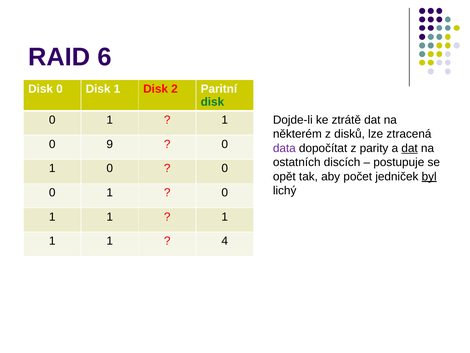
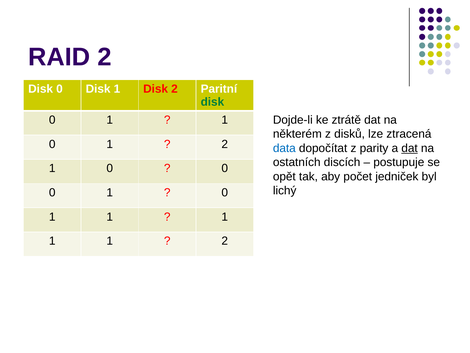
RAID 6: 6 -> 2 (104, 57)
9: 9 -> 1 (110, 144)
0: 0 -> 2 (225, 144)
data colour: purple -> blue (284, 148)
byl underline: present -> none (429, 176)
4: 4 -> 2 (225, 241)
